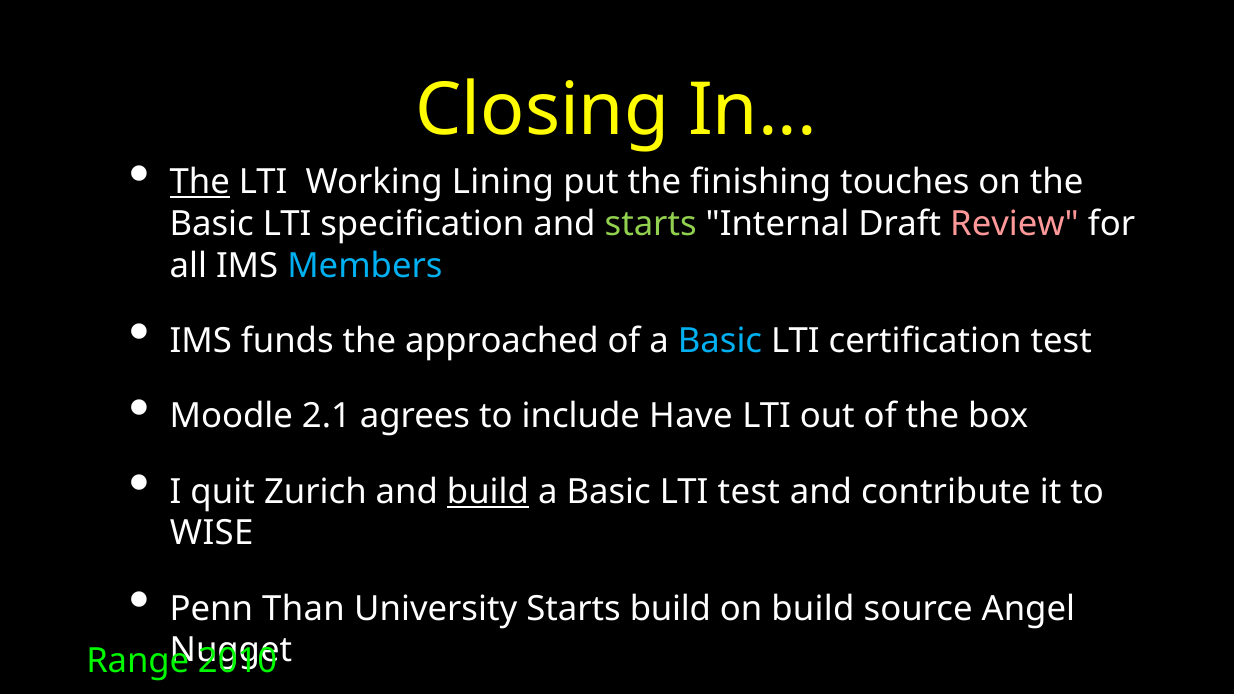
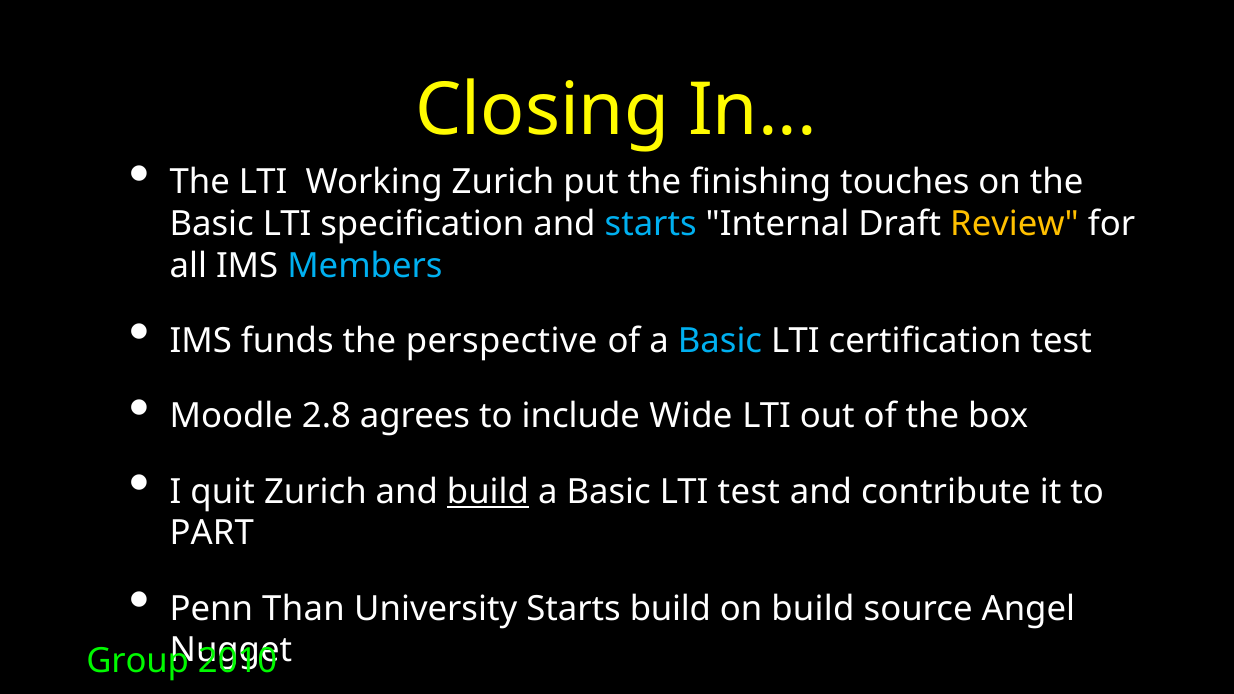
The underline: present -> none (200, 182)
Working Lining: Lining -> Zurich (503, 182)
starts colour: light green -> light blue (651, 224)
Review colour: pink -> yellow (1015, 224)
approached: approached -> perspective (502, 341)
2.1: 2.1 -> 2.8 (326, 416)
Have: Have -> Wide (691, 416)
WISE: WISE -> PART (212, 534)
Range: Range -> Group (138, 661)
